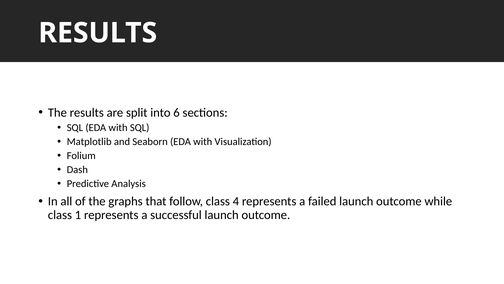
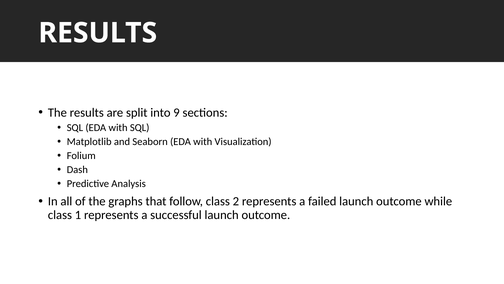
6: 6 -> 9 (177, 112)
4: 4 -> 2 (236, 201)
